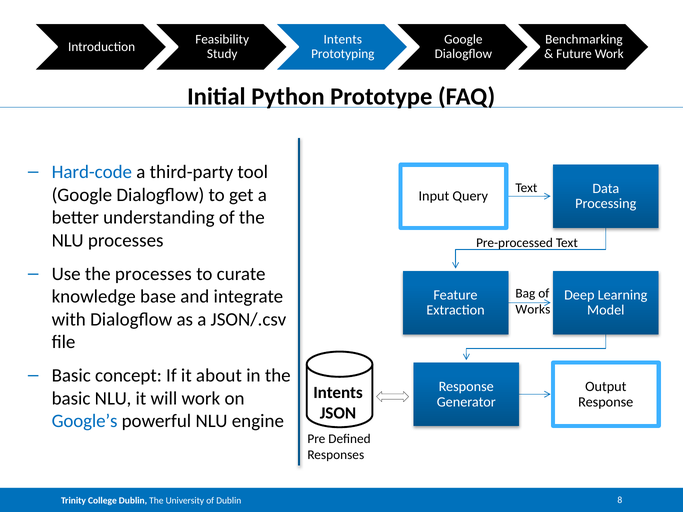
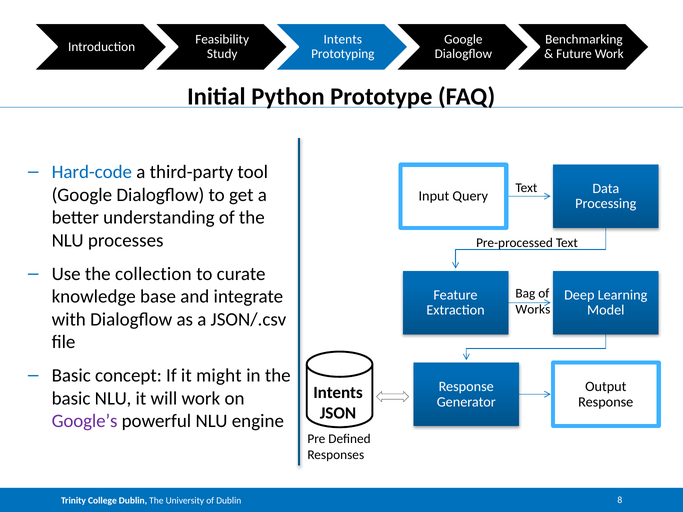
the processes: processes -> collection (153, 274)
about: about -> might (219, 376)
Google’s colour: blue -> purple (85, 421)
